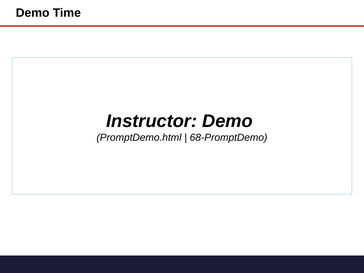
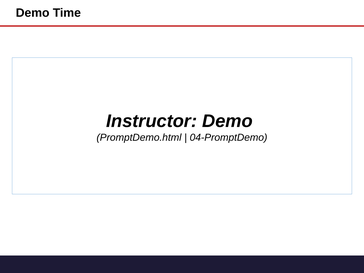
68-PromptDemo: 68-PromptDemo -> 04-PromptDemo (229, 138)
